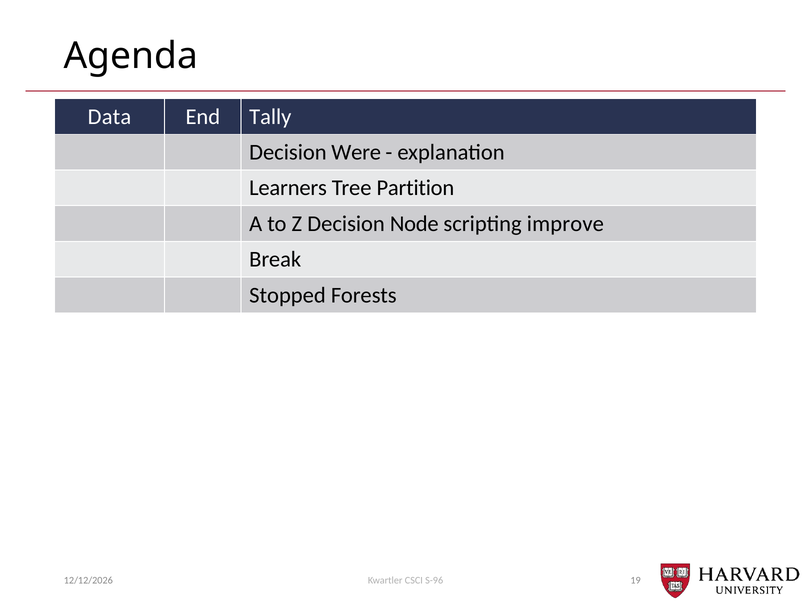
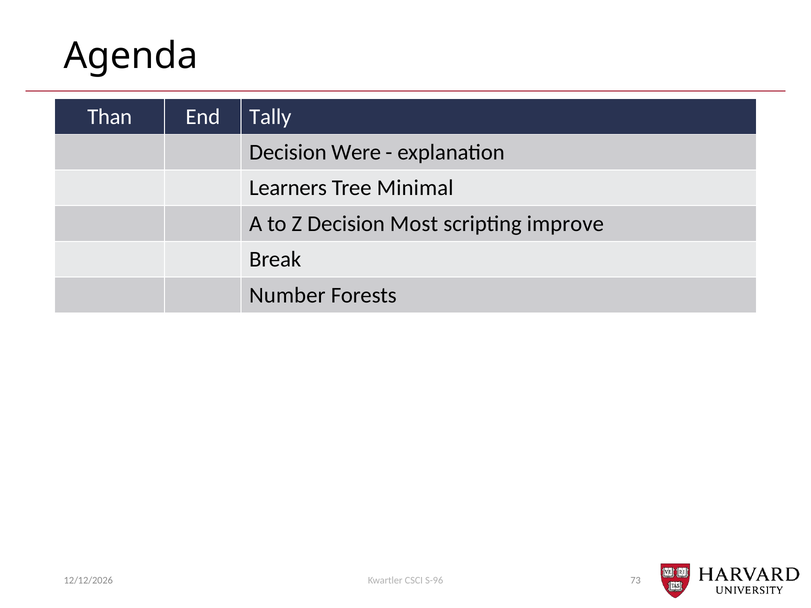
Data: Data -> Than (110, 117)
Partition: Partition -> Minimal (415, 188)
Node: Node -> Most (414, 224)
Stopped: Stopped -> Number (287, 295)
19: 19 -> 73 (636, 581)
